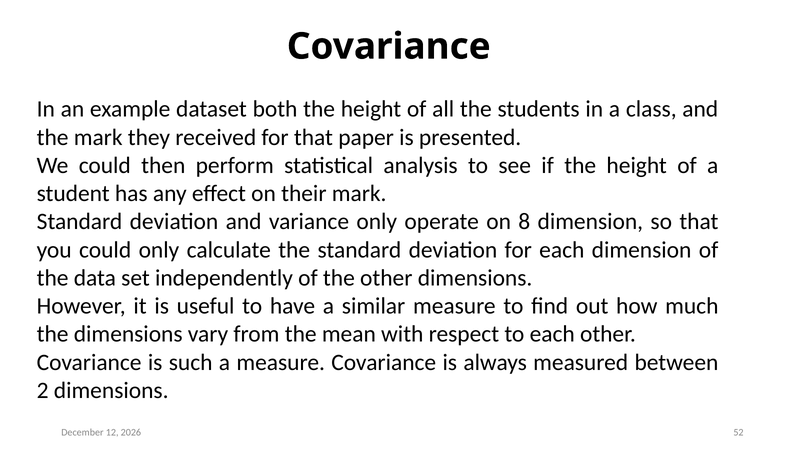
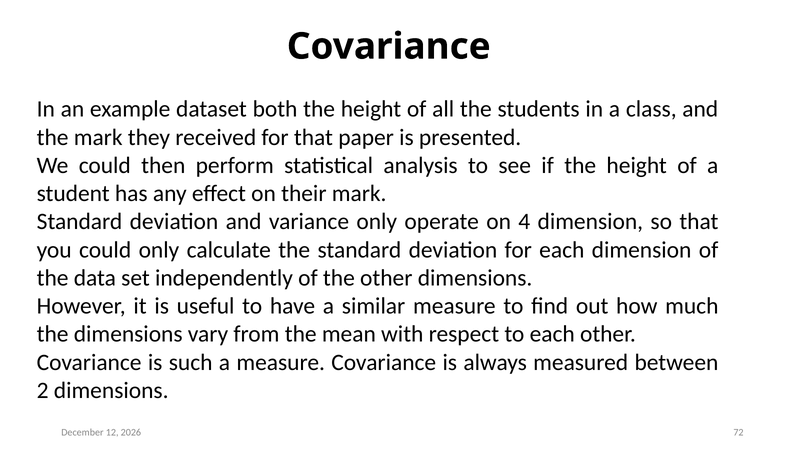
8: 8 -> 4 (524, 222)
52: 52 -> 72 (739, 432)
